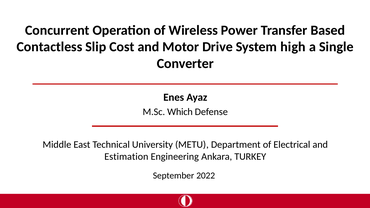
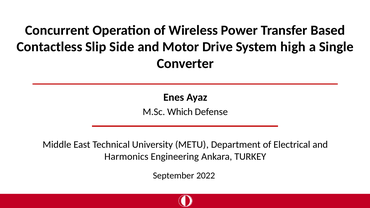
Cost: Cost -> Side (122, 47)
Estimation: Estimation -> Harmonics (126, 157)
